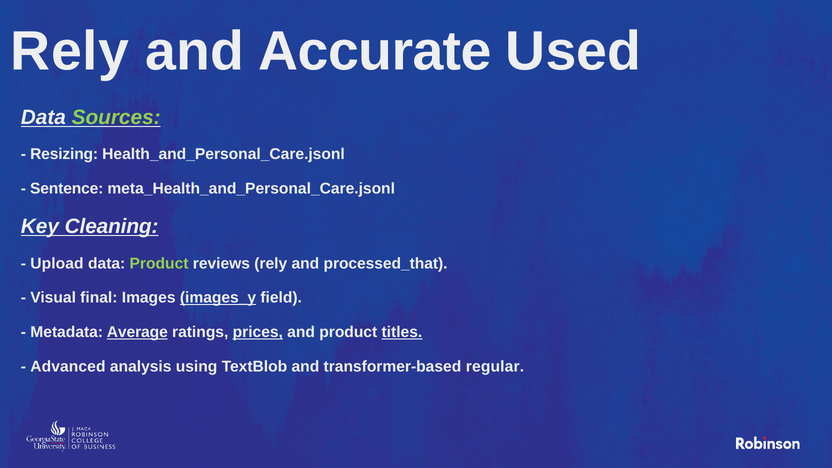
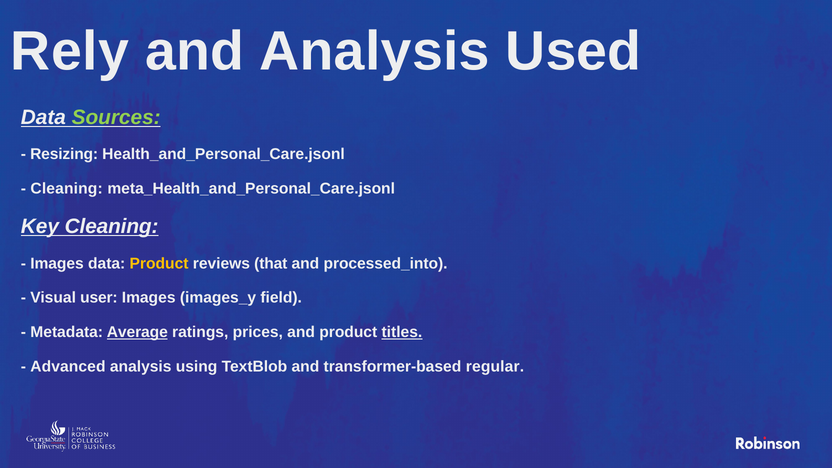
and Accurate: Accurate -> Analysis (375, 51)
Sentence: Sentence -> Cleaning (67, 189)
Upload: Upload -> Images (57, 263)
Product colour: light green -> yellow (159, 263)
reviews rely: rely -> that (271, 263)
processed_that: processed_that -> processed_into (386, 263)
final: final -> user (99, 298)
images_y underline: present -> none (218, 298)
prices underline: present -> none (258, 332)
